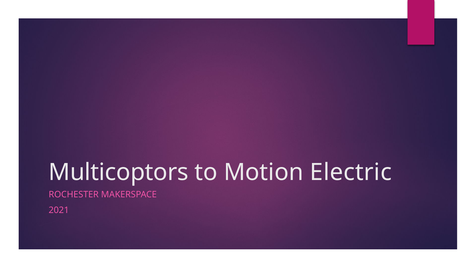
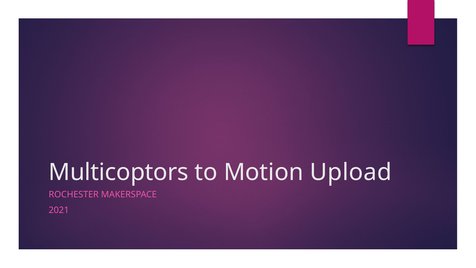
Electric: Electric -> Upload (351, 172)
